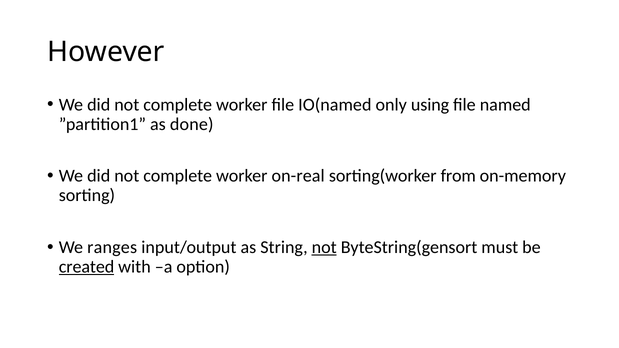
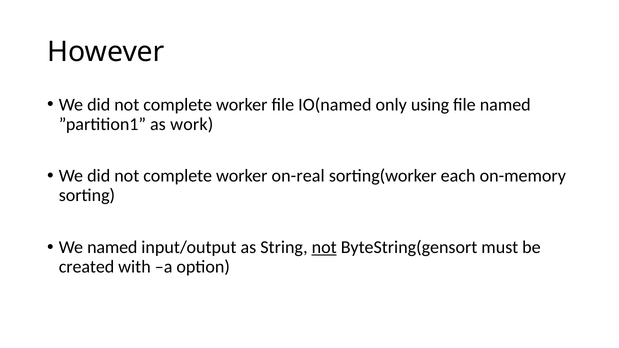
done: done -> work (192, 124)
from: from -> each (458, 176)
We ranges: ranges -> named (112, 247)
created underline: present -> none (87, 267)
